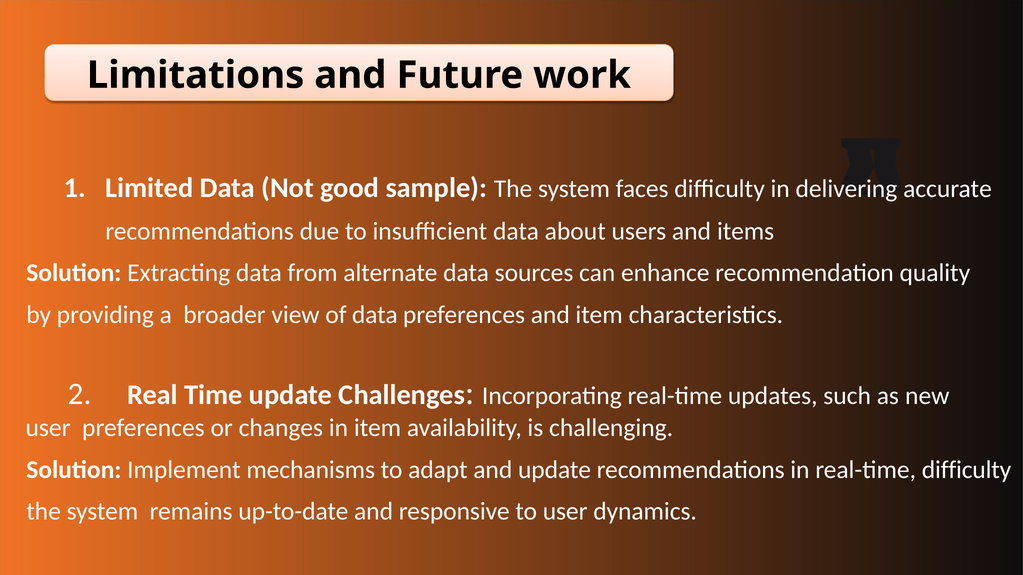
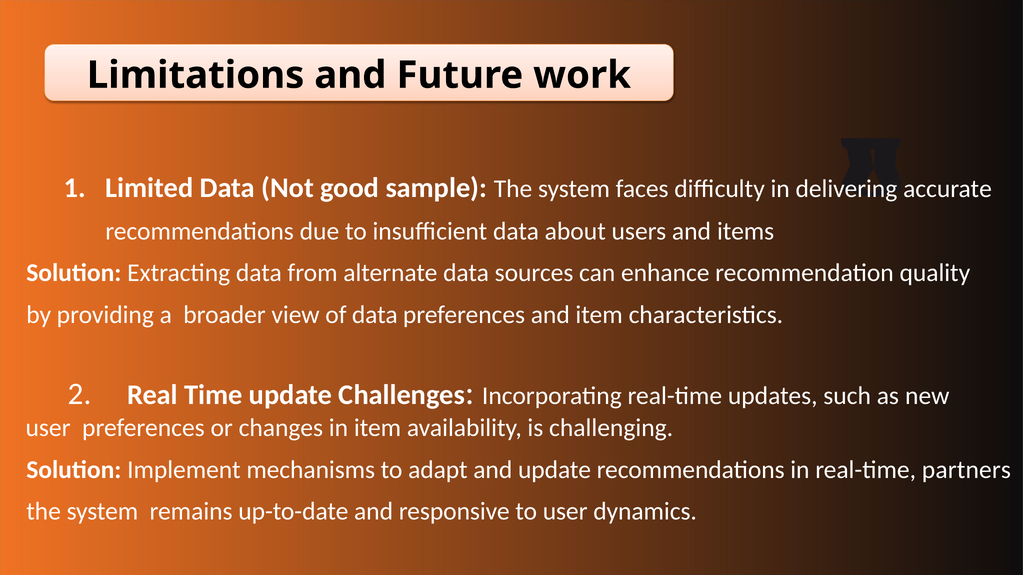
real-time difficulty: difficulty -> partners (966, 470)
